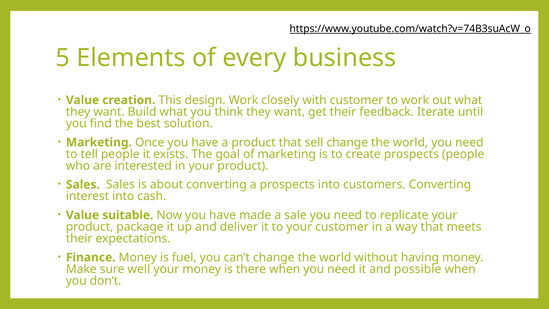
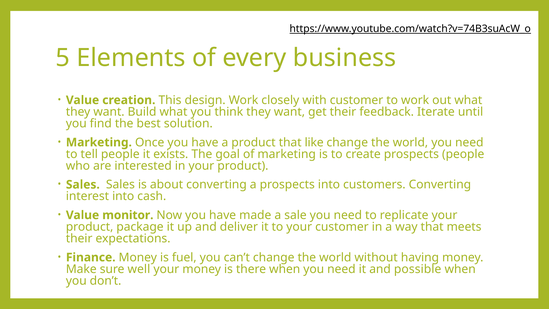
sell: sell -> like (314, 142)
suitable: suitable -> monitor (128, 215)
